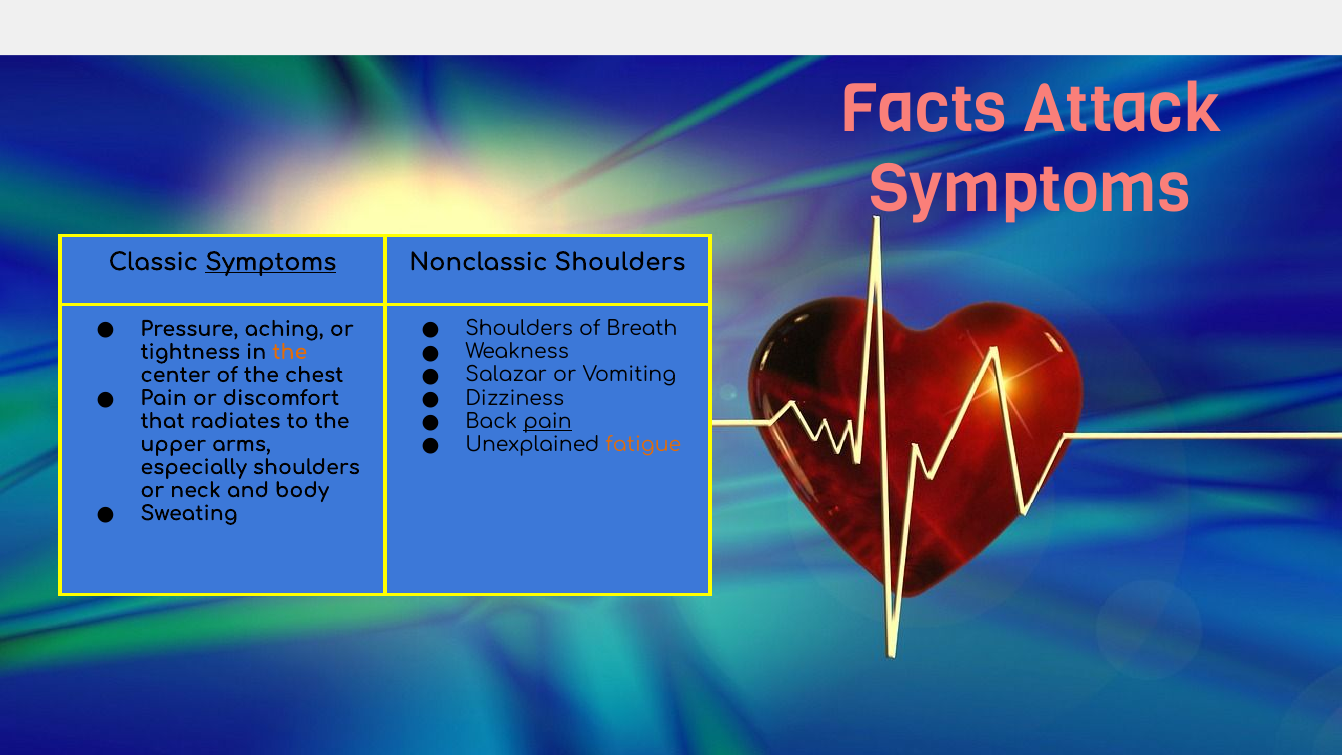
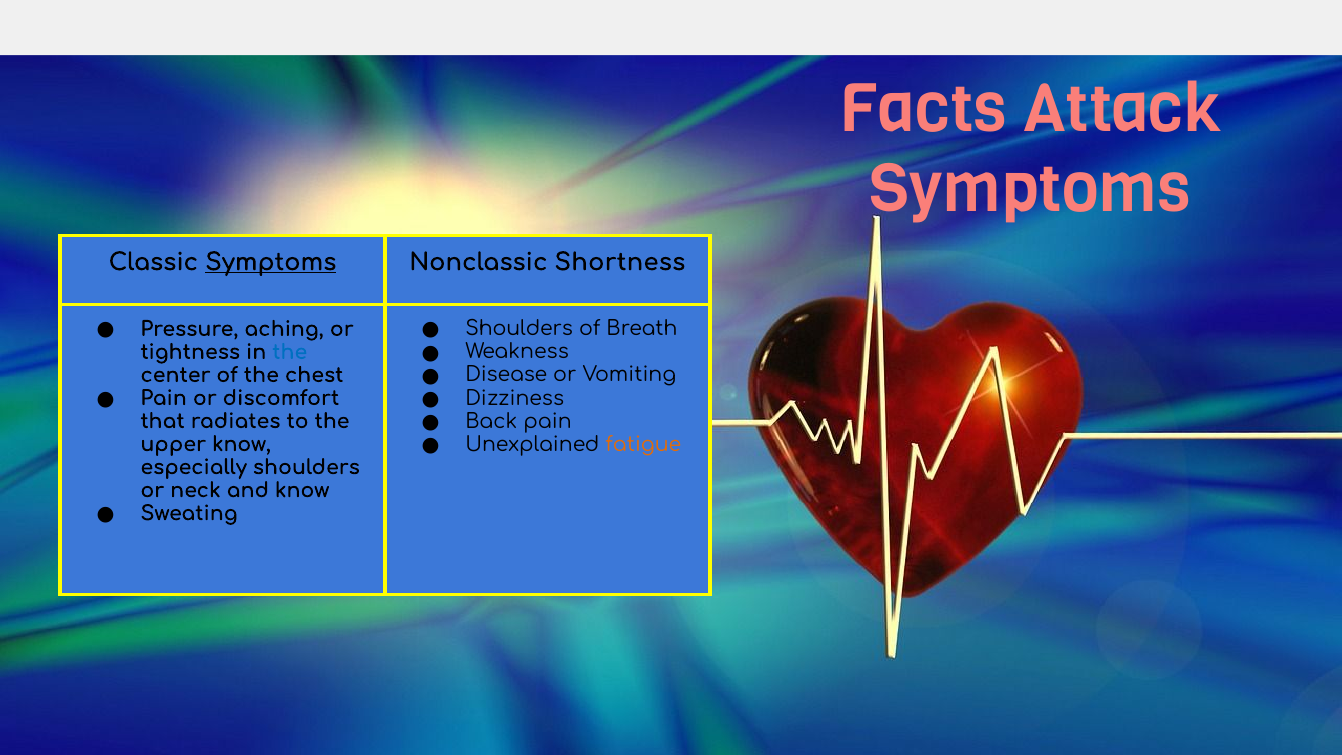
Nonclassic Shoulders: Shoulders -> Shortness (620, 262)
the colour: orange -> blue (290, 352)
Salazar: Salazar -> Disease (506, 375)
pain underline: present -> none (548, 421)
upper arms: arms -> know (241, 444)
and body: body -> know (302, 490)
